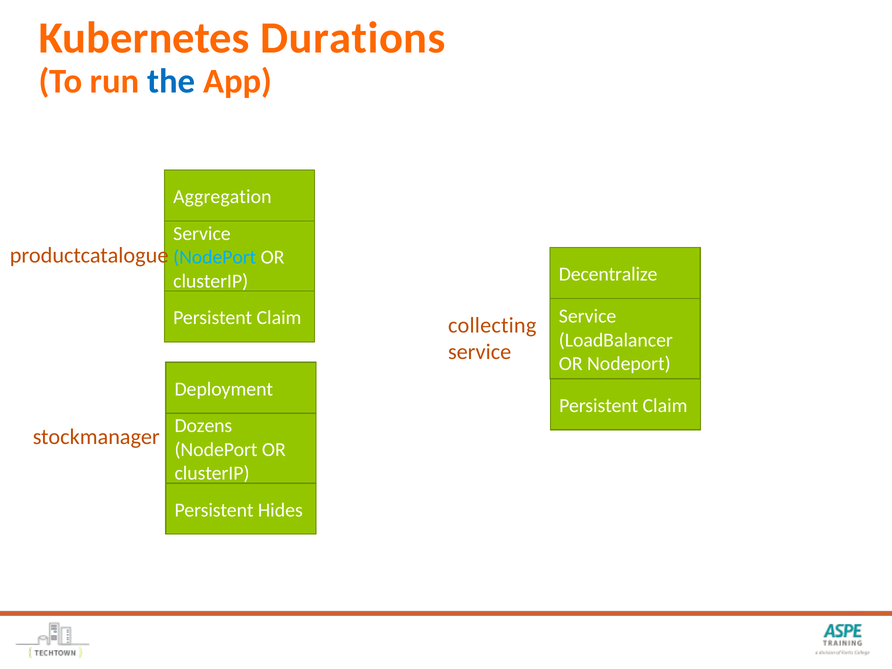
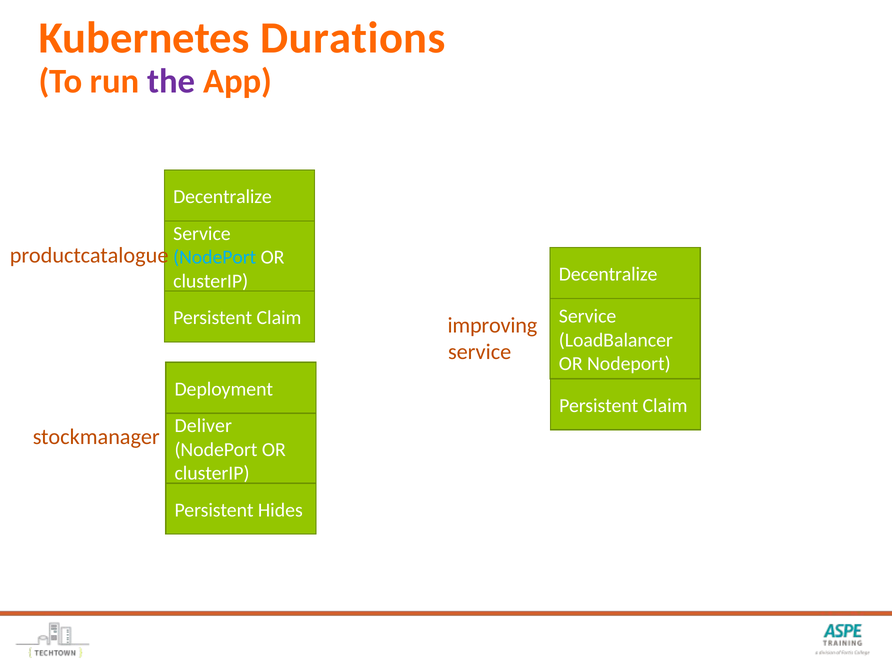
the colour: blue -> purple (171, 81)
Aggregation: Aggregation -> Decentralize (223, 197)
collecting: collecting -> improving (492, 325)
Dozens: Dozens -> Deliver (203, 426)
